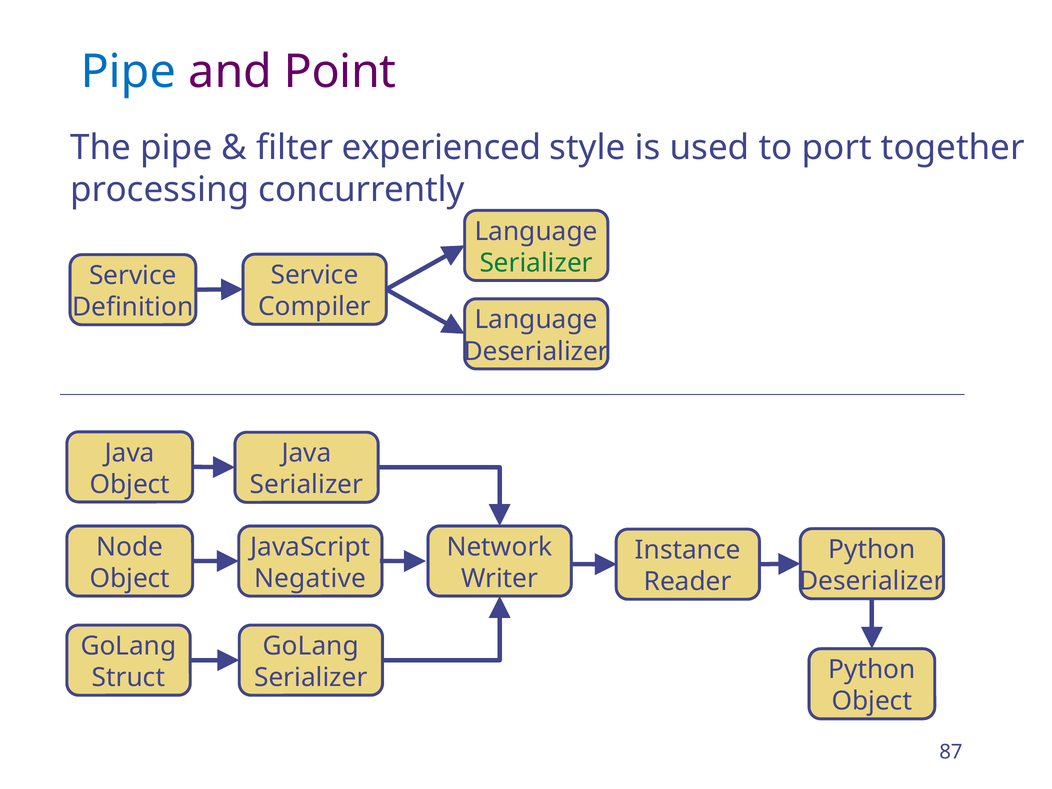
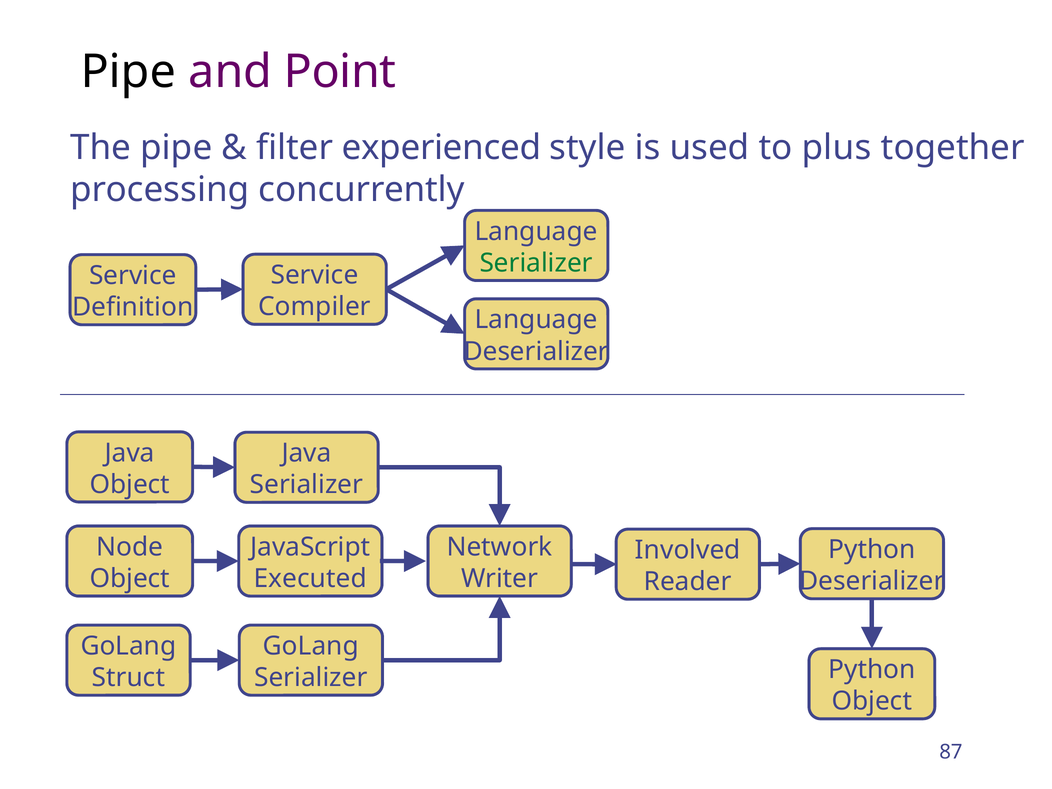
Pipe colour: blue -> black (128, 72)
port: port -> plus (837, 147)
Instance: Instance -> Involved (688, 550)
Negative: Negative -> Executed (310, 579)
